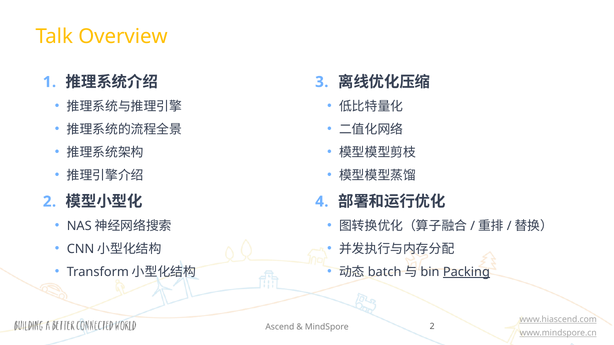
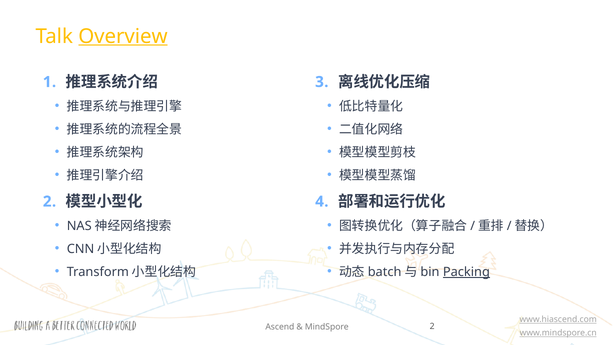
Overview underline: none -> present (123, 36)
